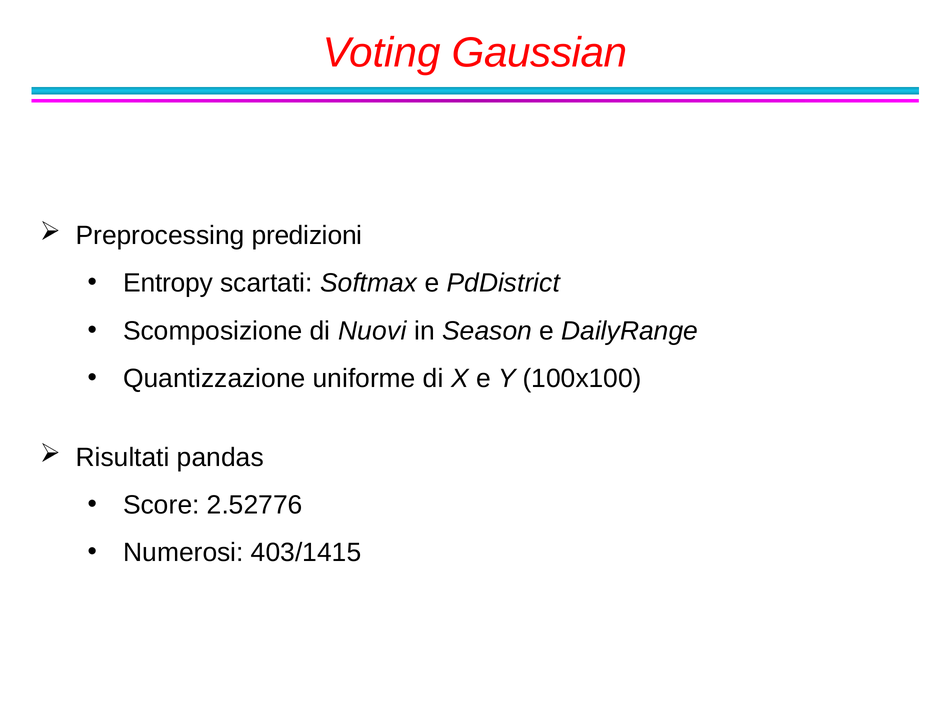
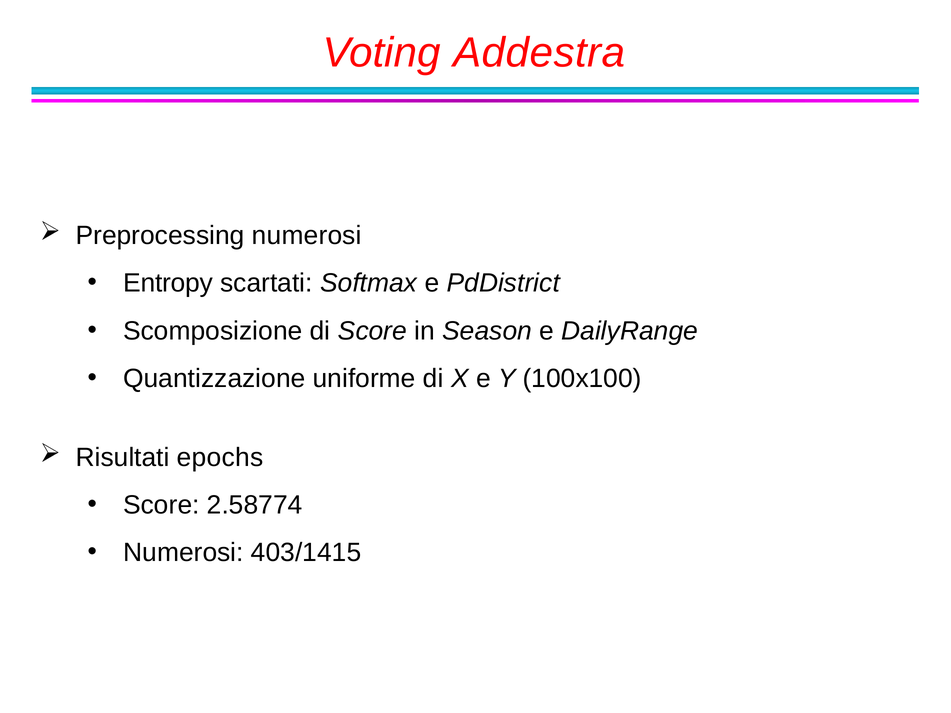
Gaussian: Gaussian -> Addestra (539, 53)
Preprocessing predizioni: predizioni -> numerosi (307, 236)
di Nuovi: Nuovi -> Score (372, 331)
pandas: pandas -> epochs (220, 458)
2.52776: 2.52776 -> 2.58774 (255, 505)
